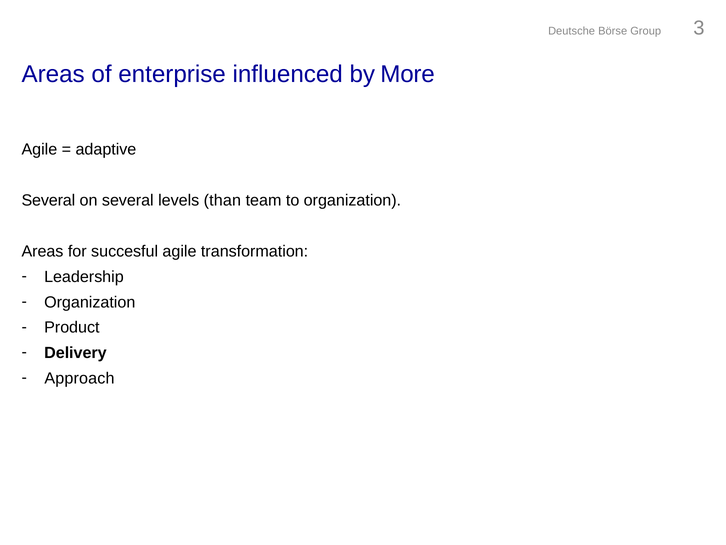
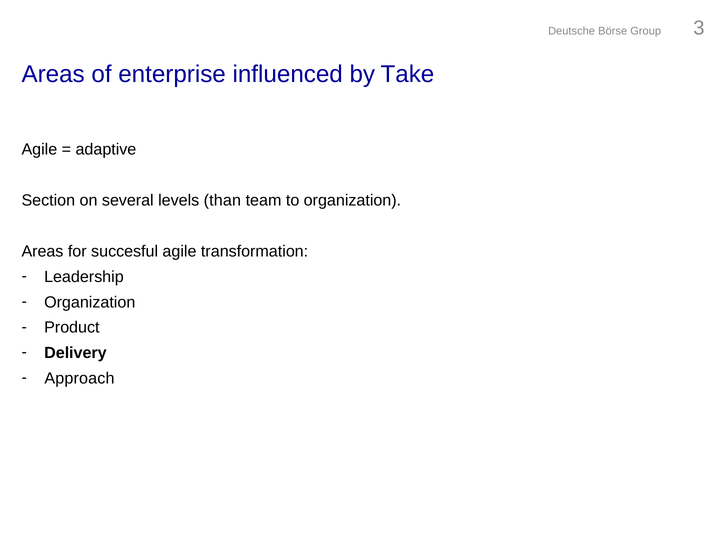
More: More -> Take (407, 74)
Several: Several -> Section (48, 200)
